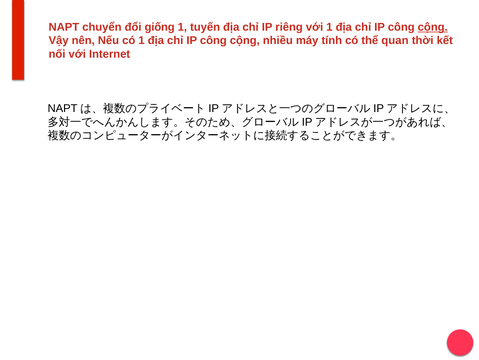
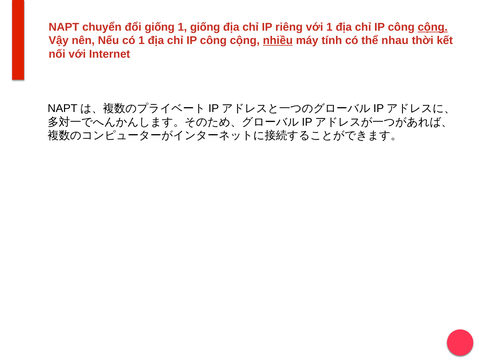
1 tuyến: tuyến -> giống (205, 27)
nhiều underline: none -> present (278, 40)
quan: quan -> nhau (395, 40)
